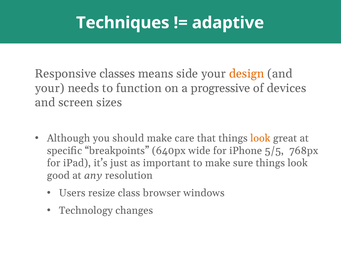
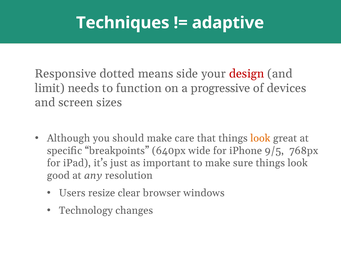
classes: classes -> dotted (117, 74)
design colour: orange -> red (247, 74)
your: your -> limit (50, 88)
5/5: 5/5 -> 9/5 (274, 151)
class: class -> clear (129, 193)
